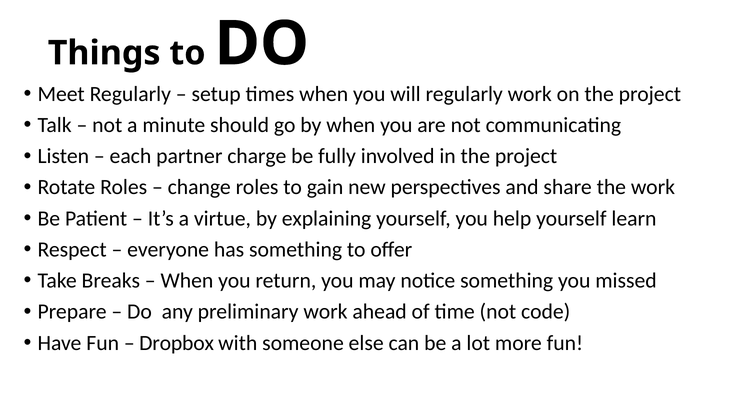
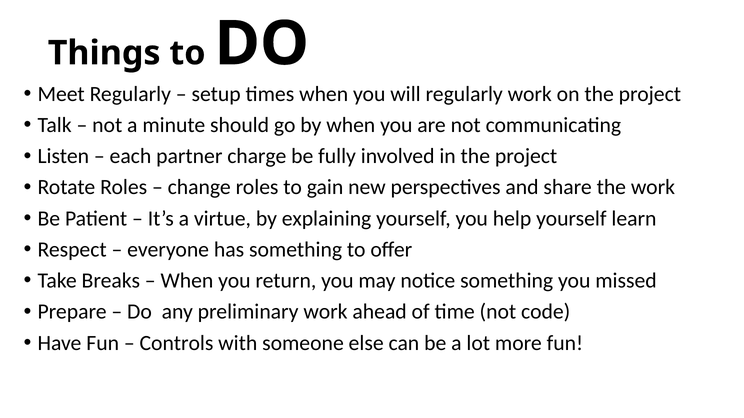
Dropbox: Dropbox -> Controls (176, 343)
